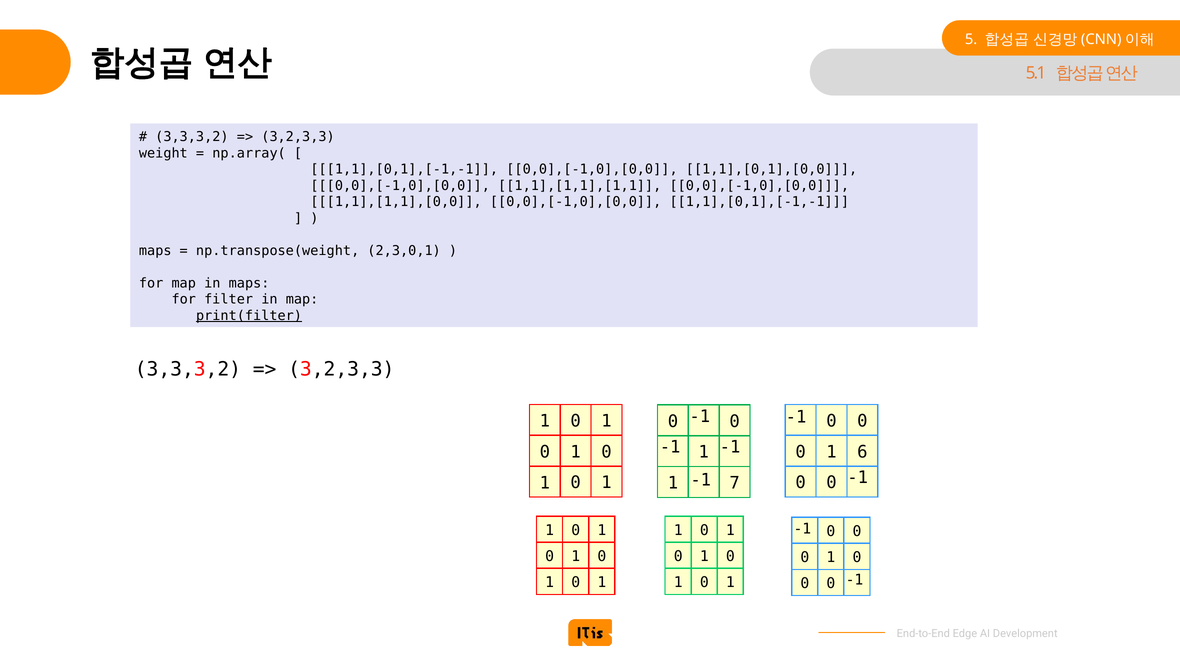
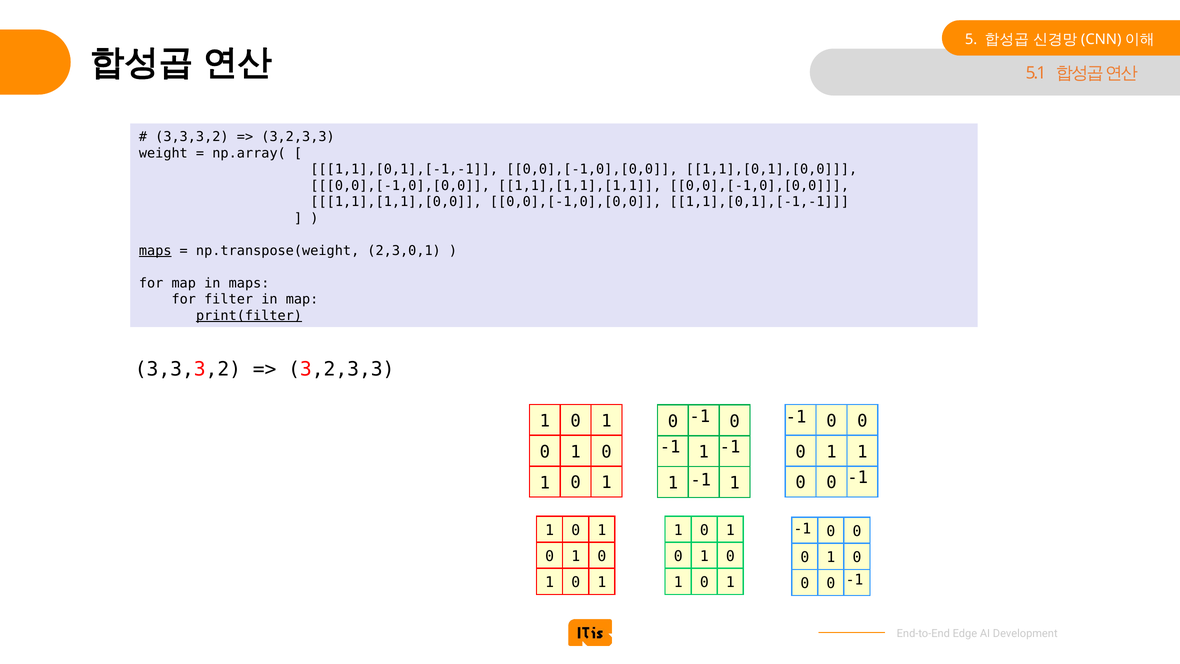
maps underline: none -> present (155, 251)
6: 6 -> 1 (862, 452)
7: 7 -> 1 (735, 483)
